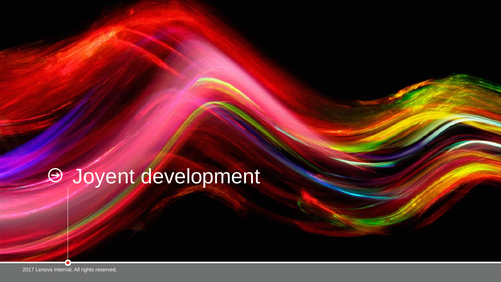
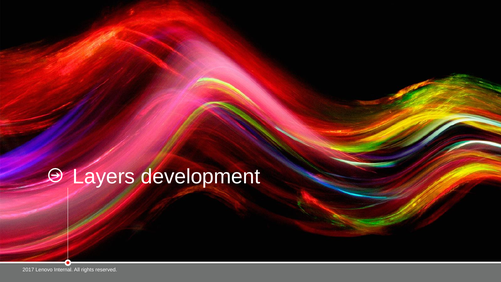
Joyent: Joyent -> Layers (104, 176)
